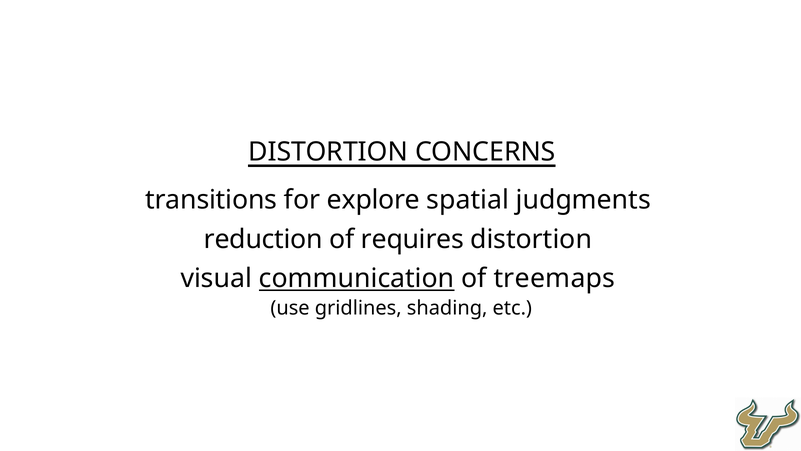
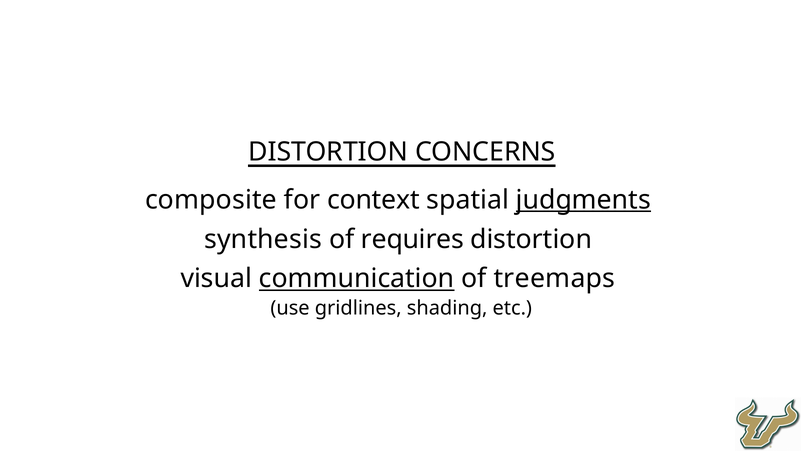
transitions: transitions -> composite (211, 200)
explore: explore -> context (373, 200)
judgments underline: none -> present (583, 200)
reduction: reduction -> synthesis (263, 239)
